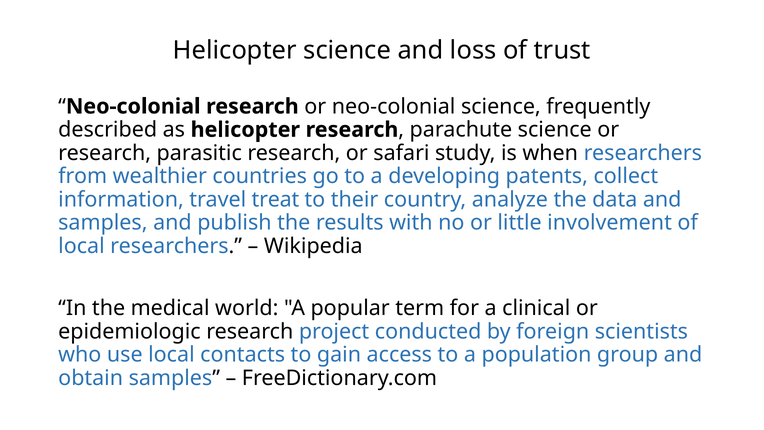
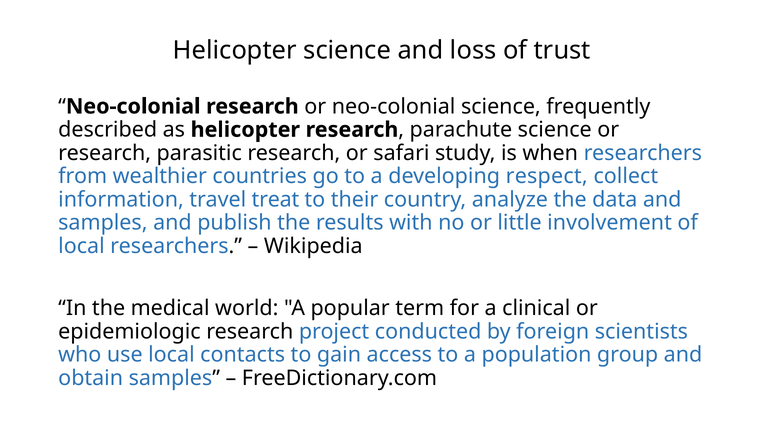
patents: patents -> respect (547, 176)
